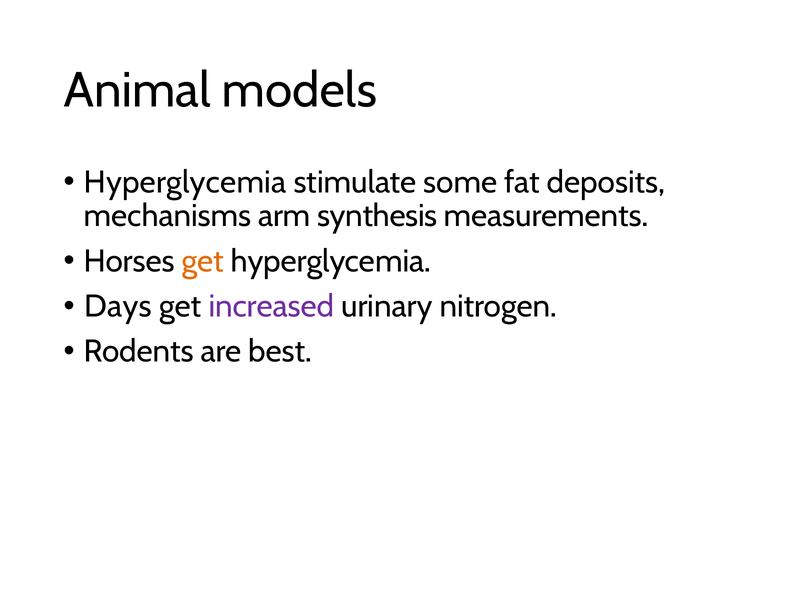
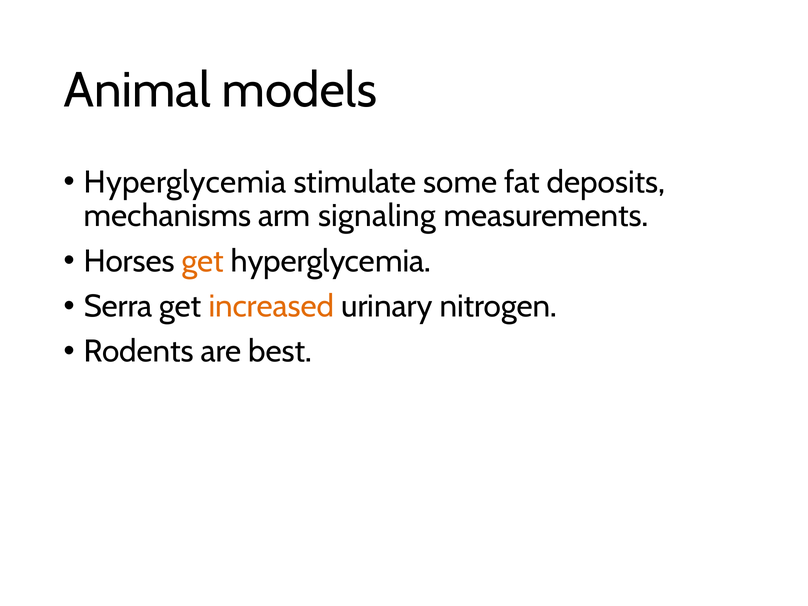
synthesis: synthesis -> signaling (377, 216)
Days: Days -> Serra (118, 306)
increased colour: purple -> orange (271, 306)
